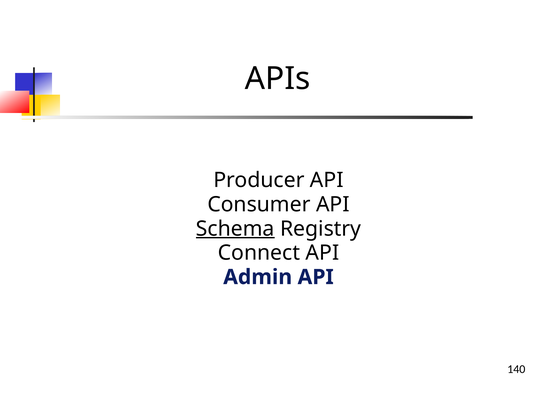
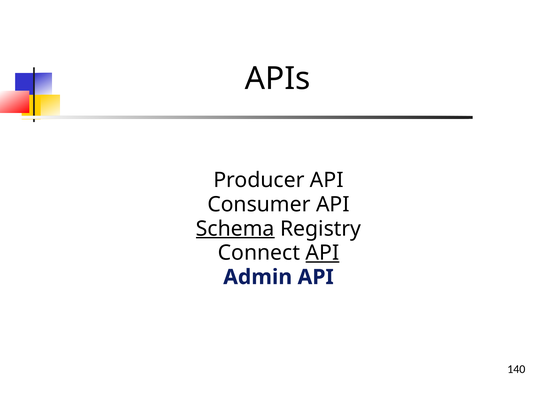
API underline: none -> present (322, 253)
